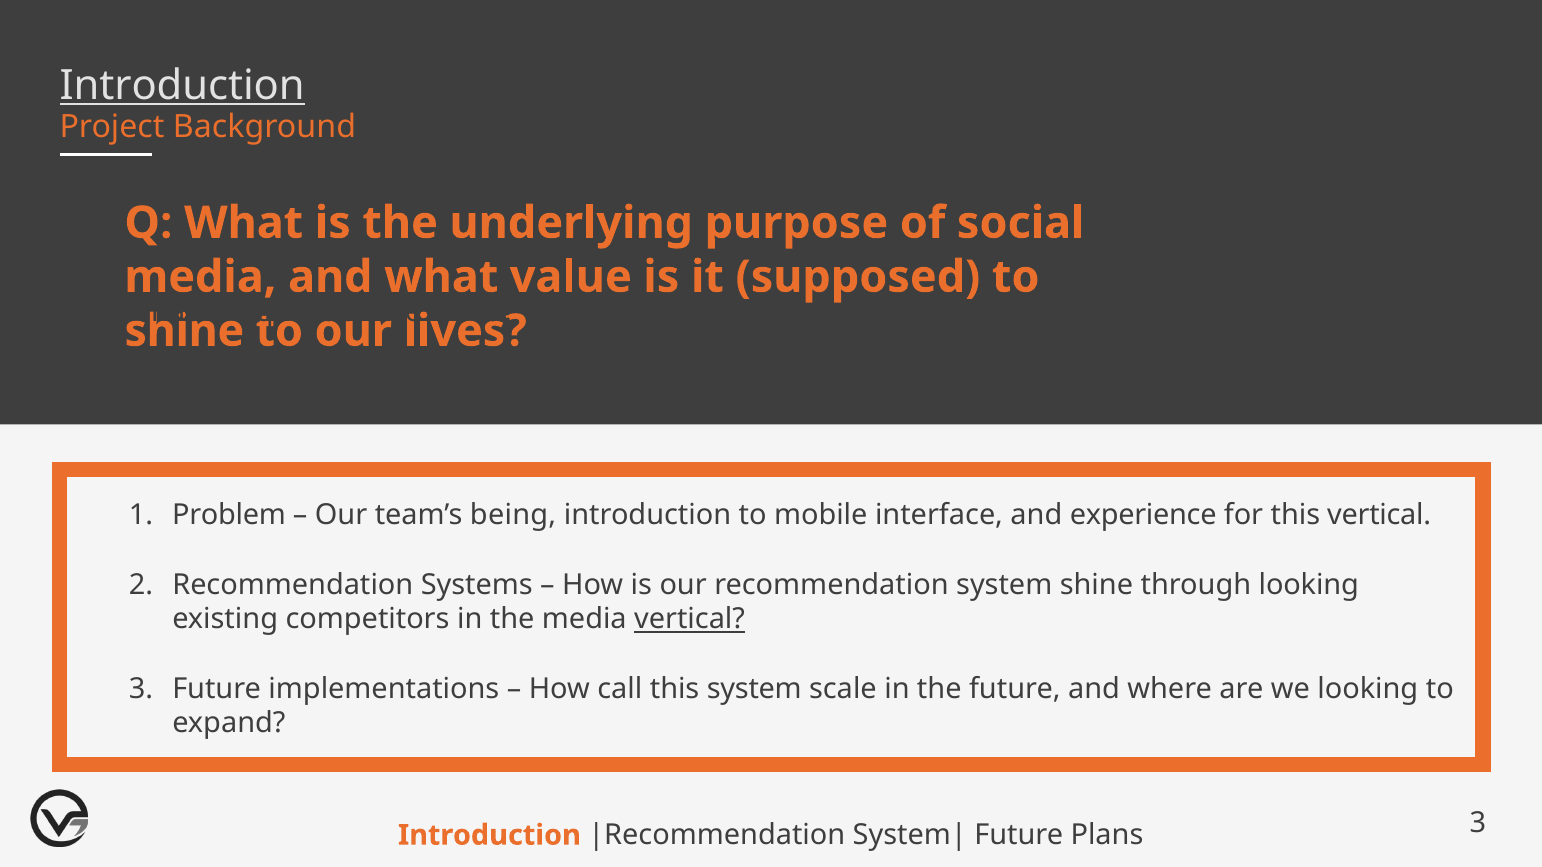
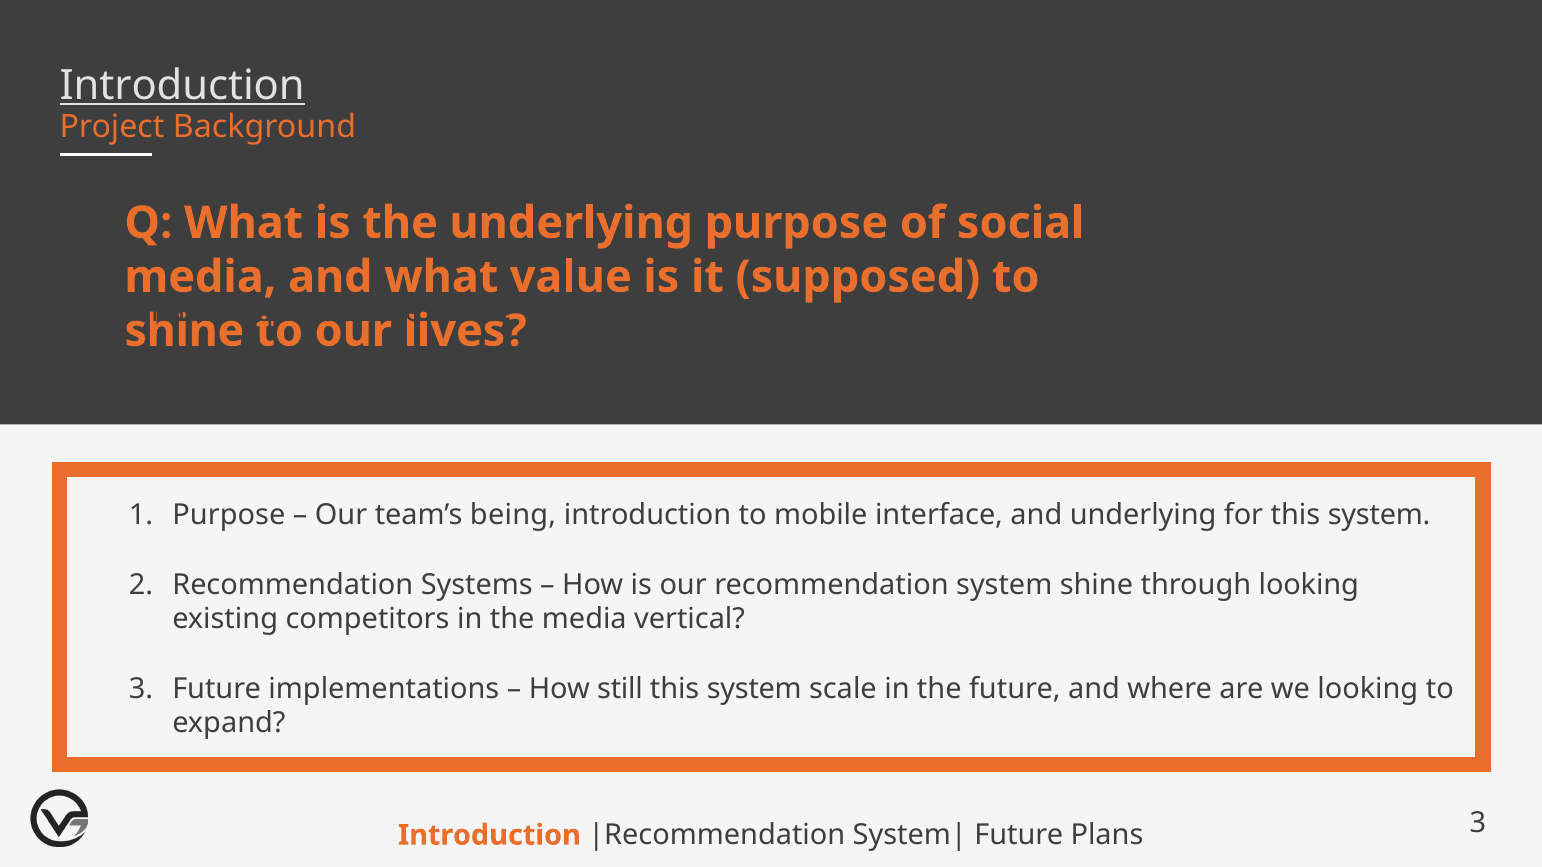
Problem: Problem -> Purpose (229, 516)
and experience: experience -> underlying (1143, 516)
for this vertical: vertical -> system (1379, 516)
vertical underline: present -> none (690, 620)
call: call -> still (620, 689)
